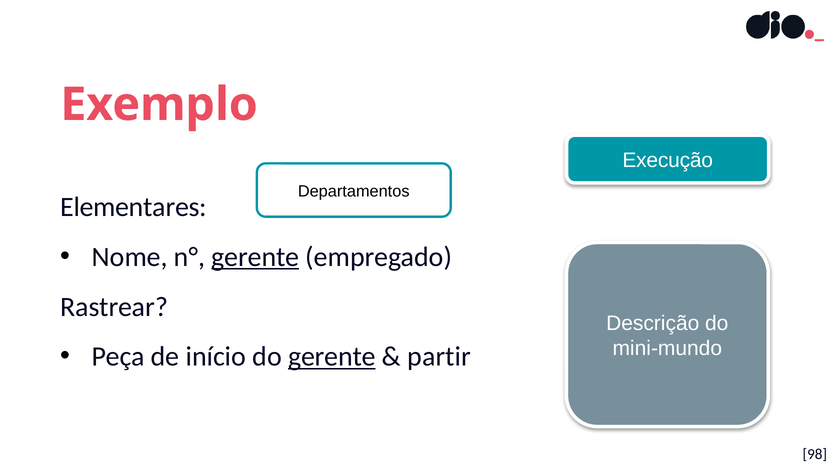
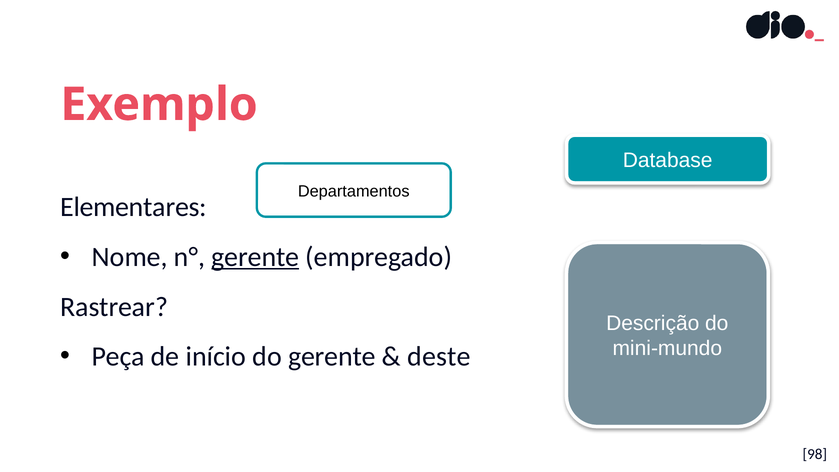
Execução: Execução -> Database (668, 161)
gerente underline: present -> none (332, 357)
partir: partir -> deste (439, 357)
